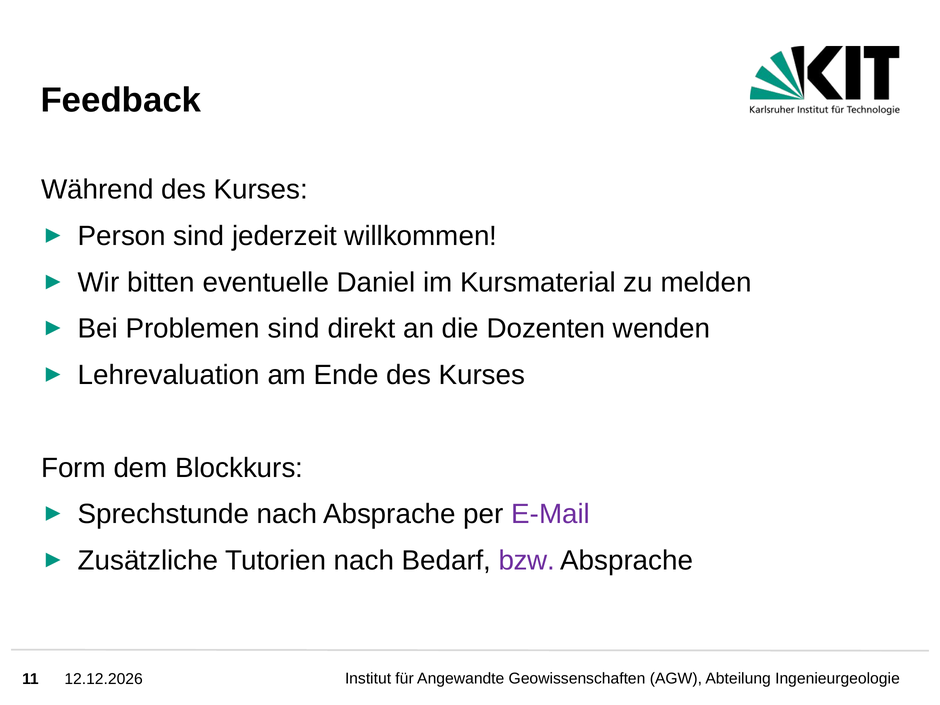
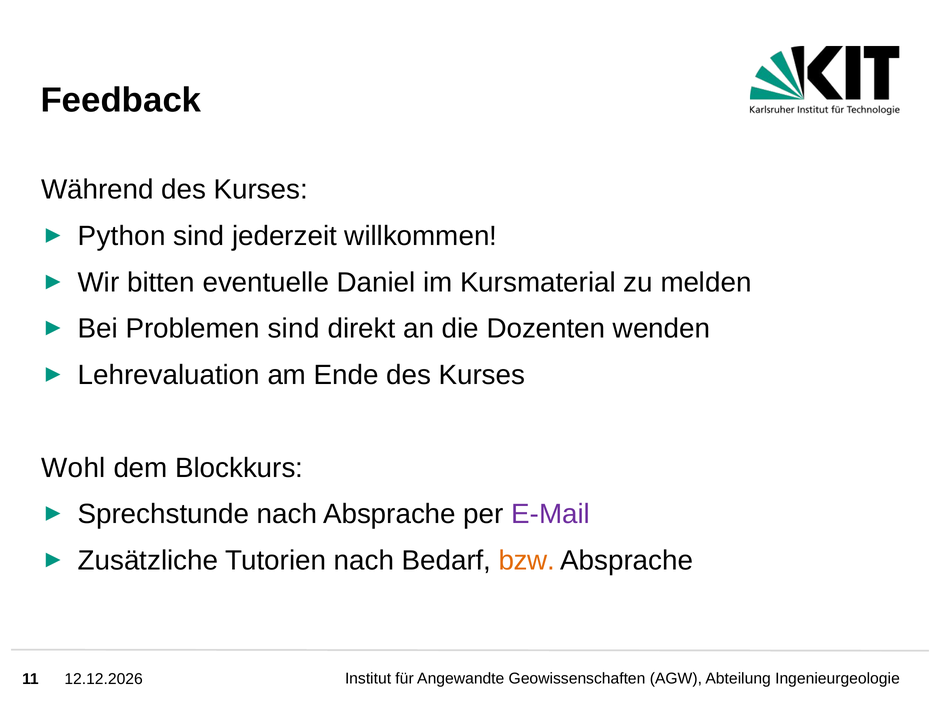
Person: Person -> Python (122, 236)
Form: Form -> Wohl (73, 468)
bzw colour: purple -> orange (527, 561)
